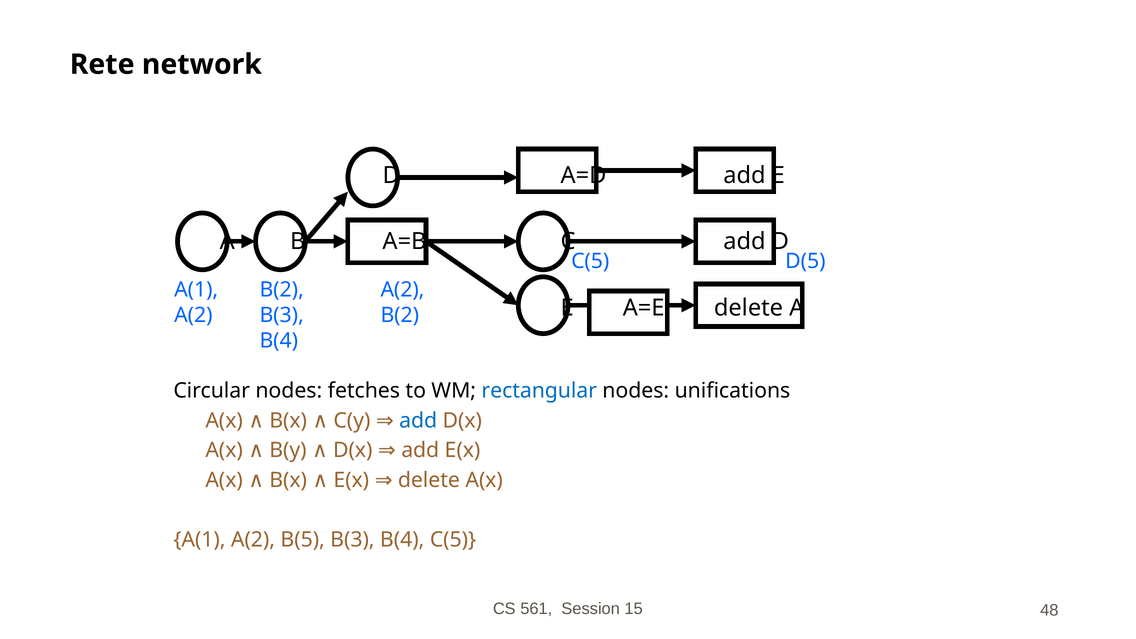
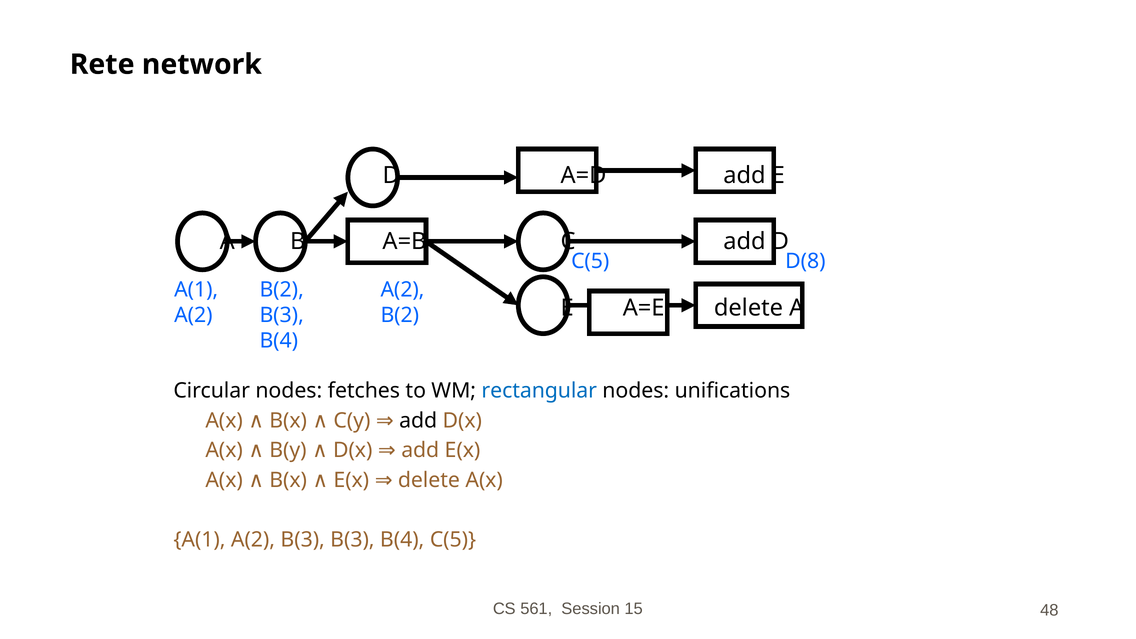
D(5: D(5 -> D(8 (805, 261)
add colour: blue -> black (418, 421)
A(2 B(5: B(5 -> B(3 (303, 540)
